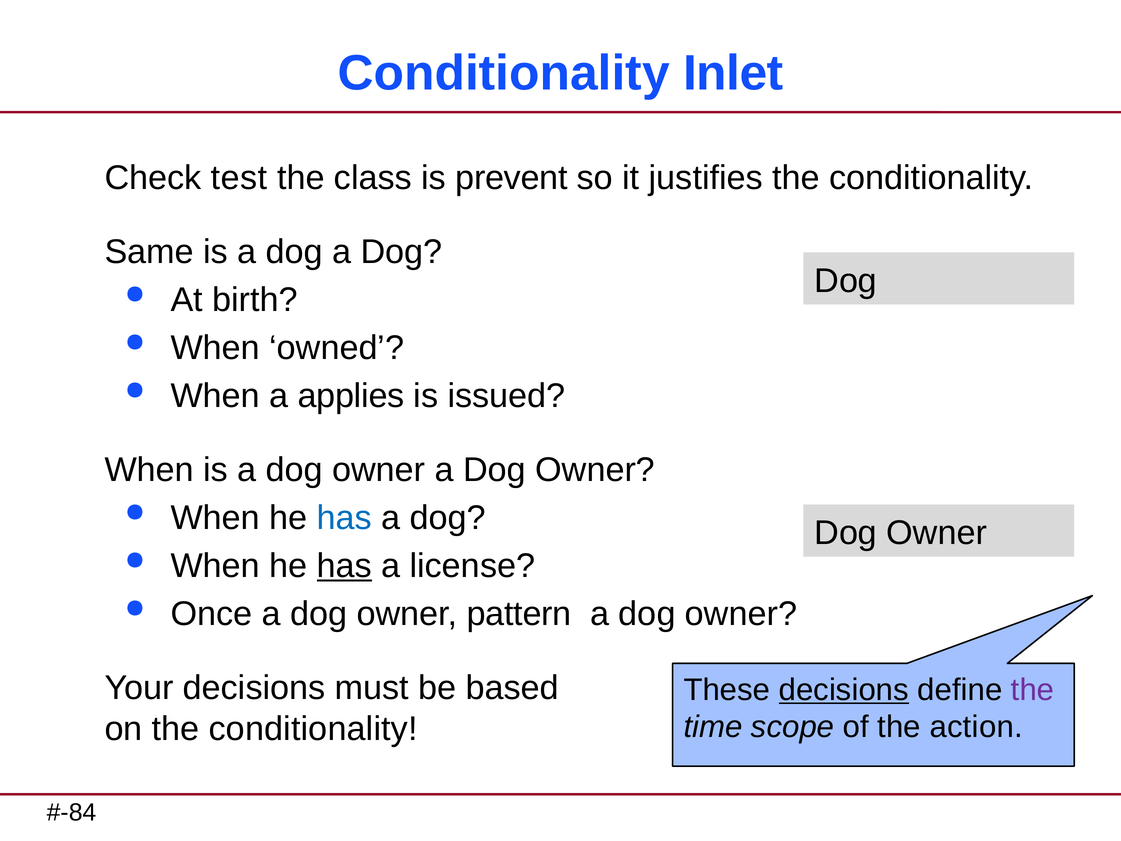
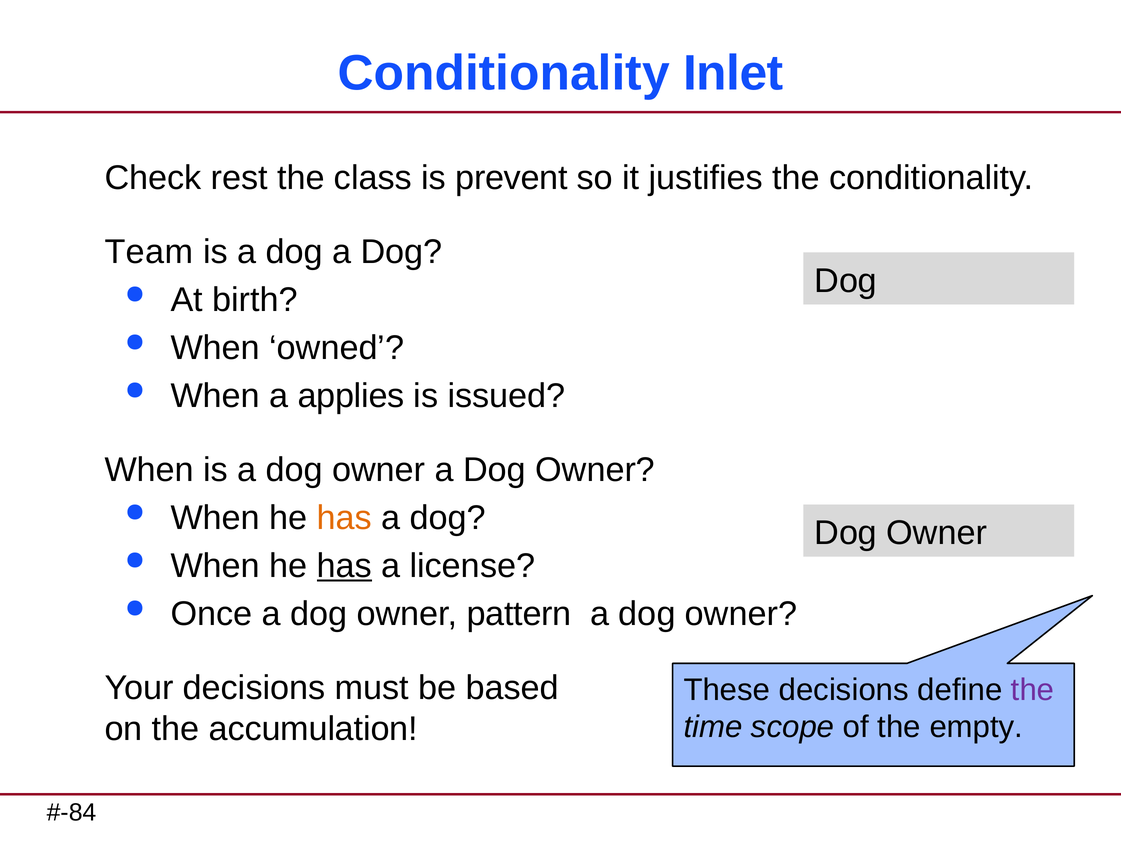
test: test -> rest (239, 178)
Same: Same -> Team (149, 252)
has colour: blue -> orange (344, 518)
decisions underline: present -> none (844, 690)
action: action -> empty (976, 727)
on the conditionality: conditionality -> accumulation (313, 729)
